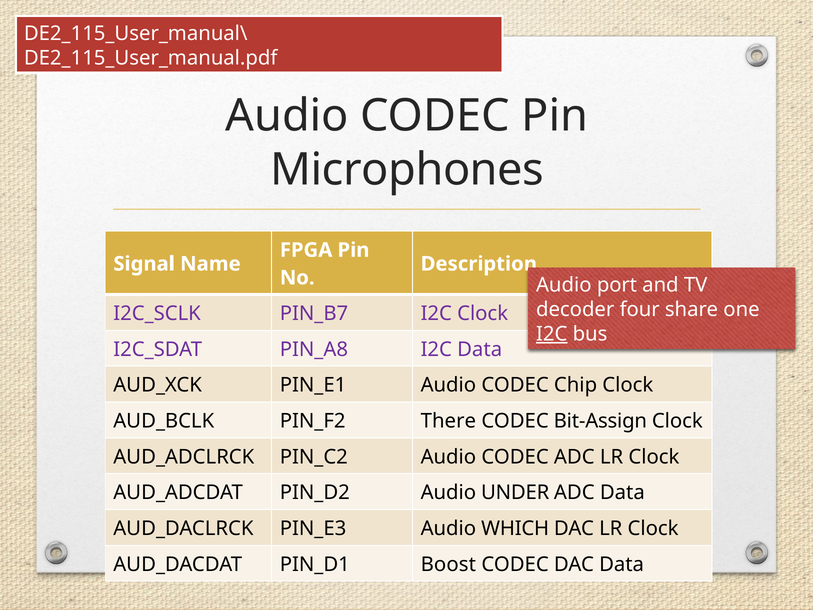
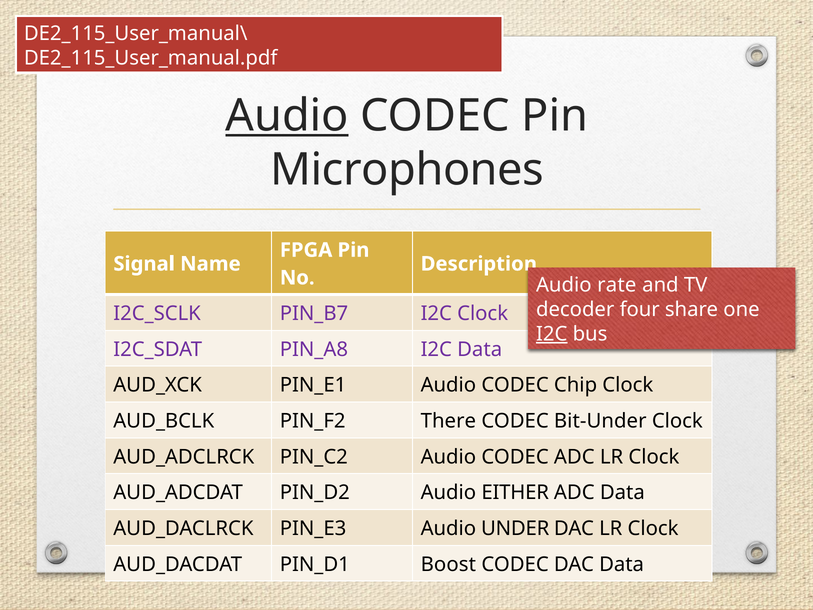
Audio underline: none -> present (287, 116)
port: port -> rate (617, 285)
Bit-Assign: Bit-Assign -> Bit-Under (600, 421)
UNDER: UNDER -> EITHER (515, 493)
WHICH: WHICH -> UNDER (515, 528)
